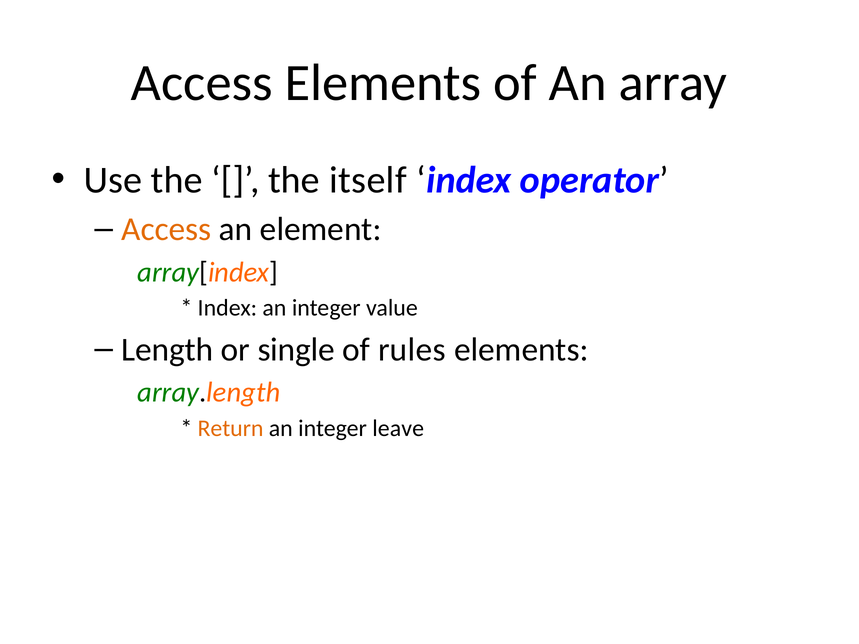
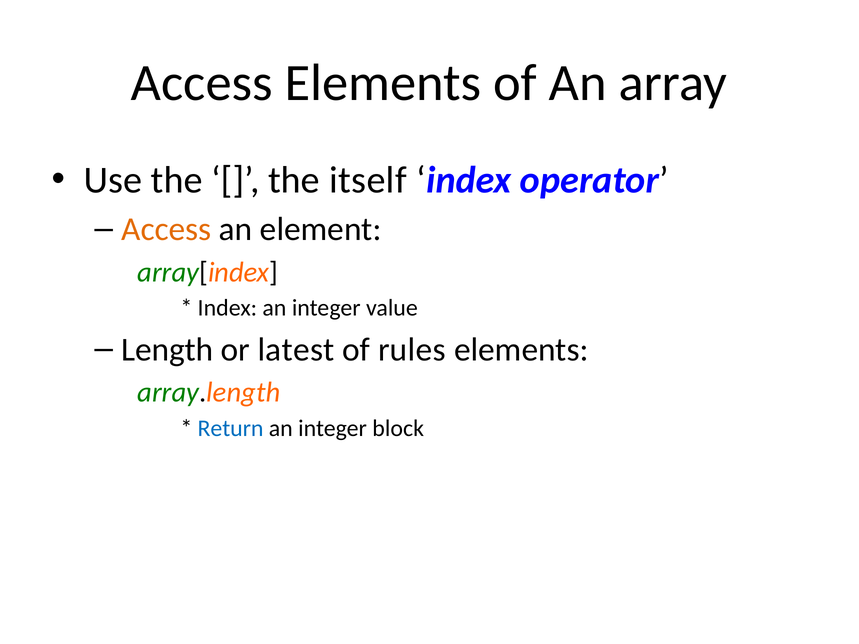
single: single -> latest (296, 350)
Return colour: orange -> blue (231, 428)
leave: leave -> block (398, 428)
